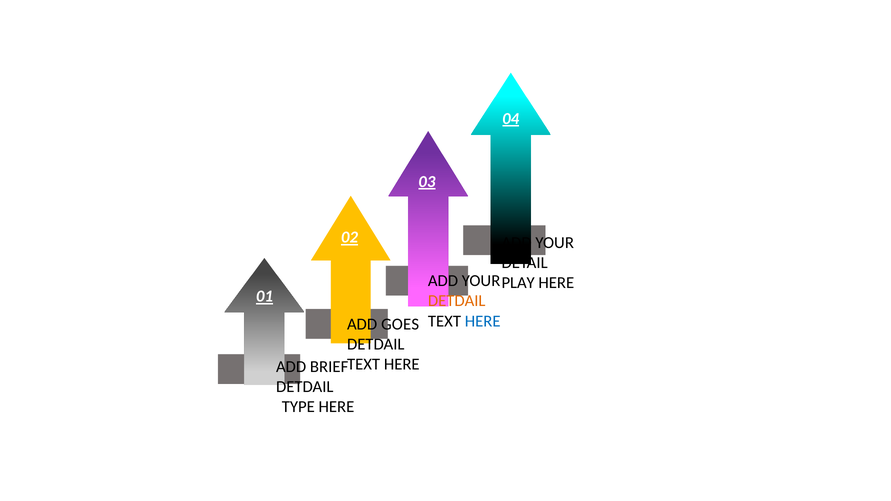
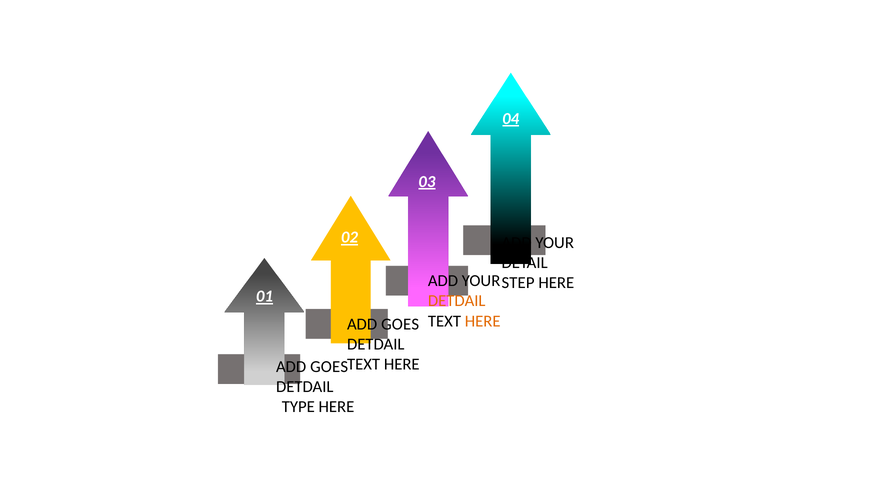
PLAY: PLAY -> STEP (518, 283)
HERE colour: blue -> orange (483, 321)
BRIEF: BRIEF -> GOES (329, 367)
